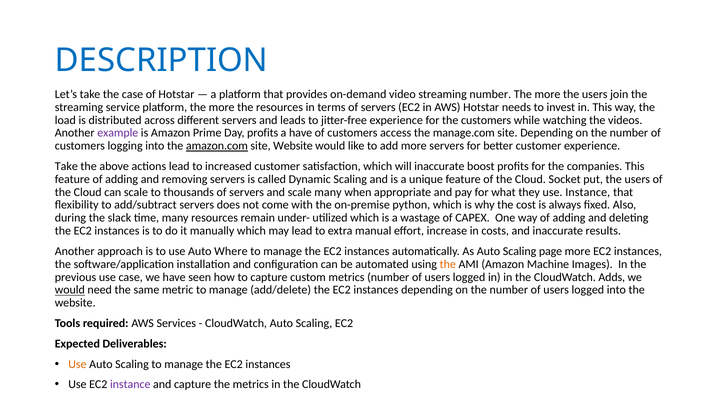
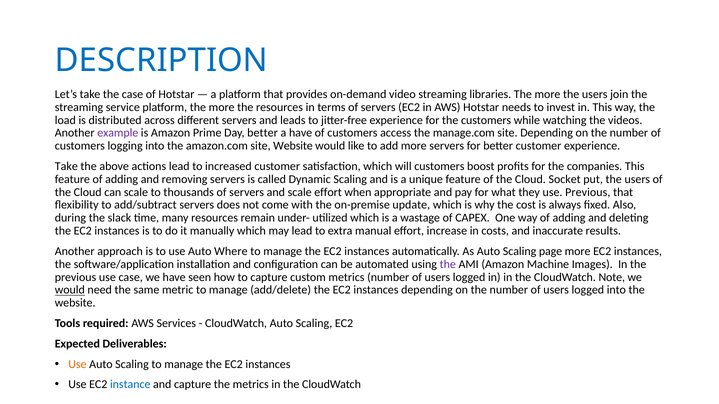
streaming number: number -> libraries (490, 94)
Day profits: profits -> better (263, 133)
amazon.com underline: present -> none (217, 146)
will inaccurate: inaccurate -> customers (439, 166)
scale many: many -> effort (328, 192)
use Instance: Instance -> Previous (588, 192)
python: python -> update (411, 205)
the colour: orange -> purple (448, 264)
Adds: Adds -> Note (612, 277)
instance colour: purple -> blue (130, 385)
